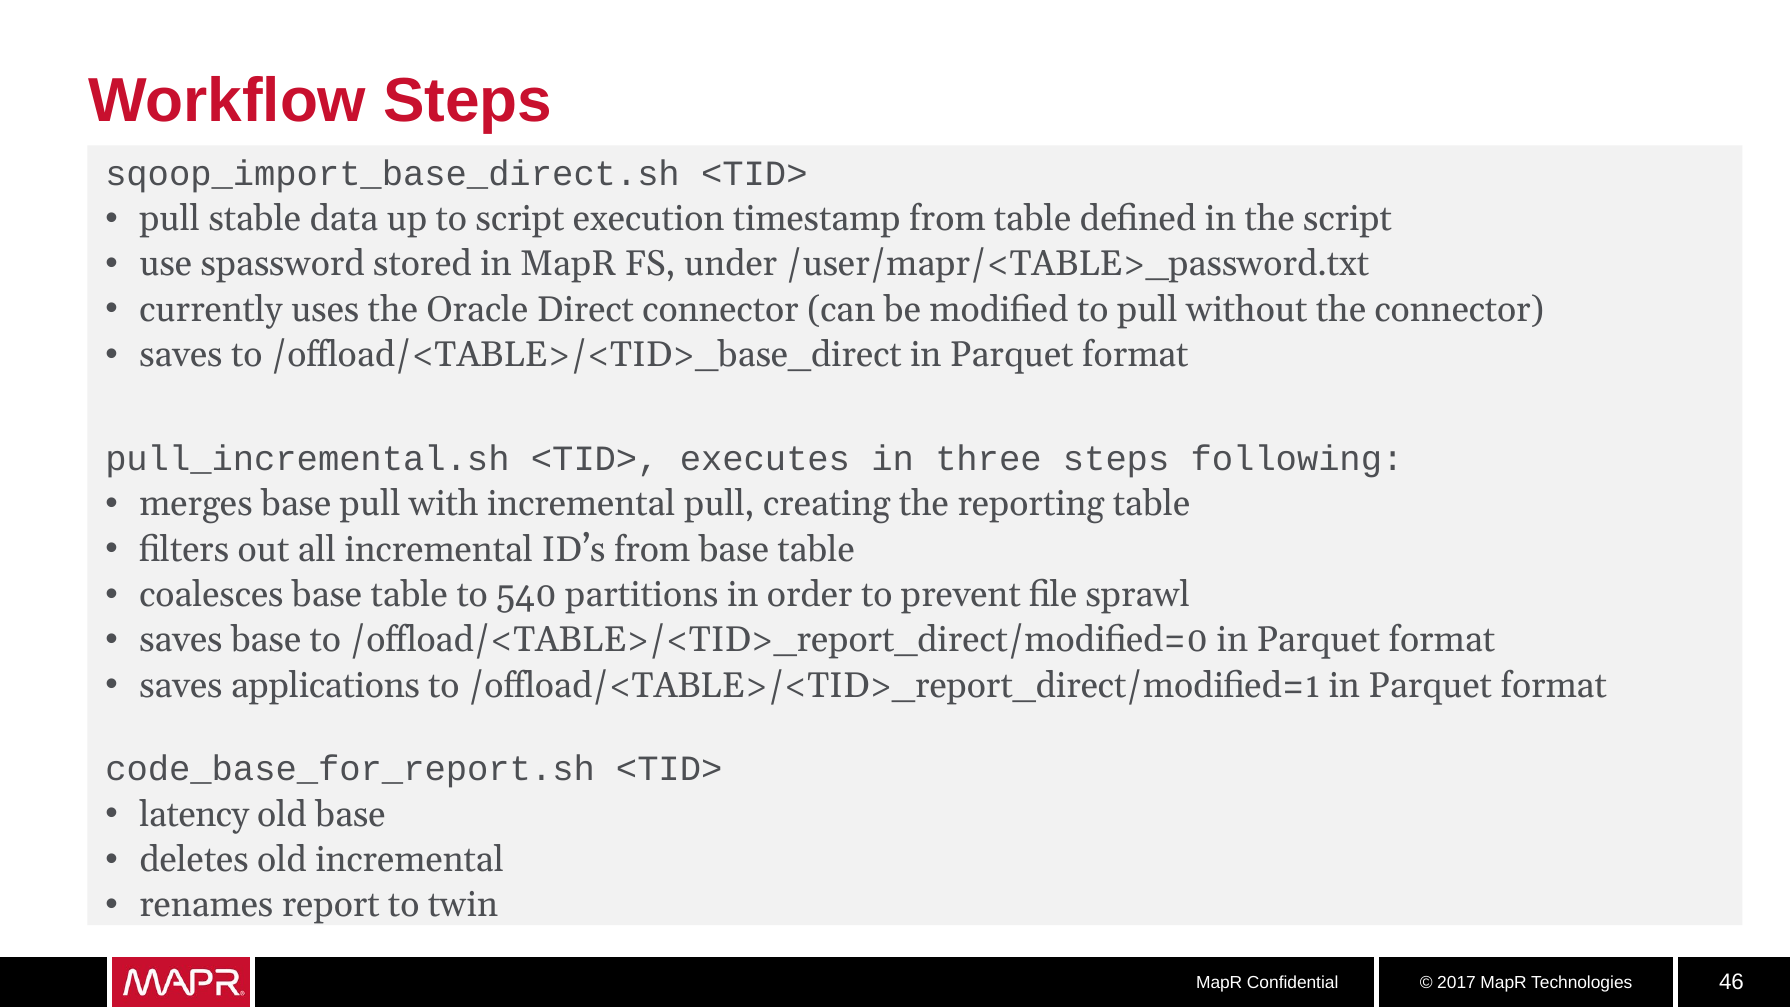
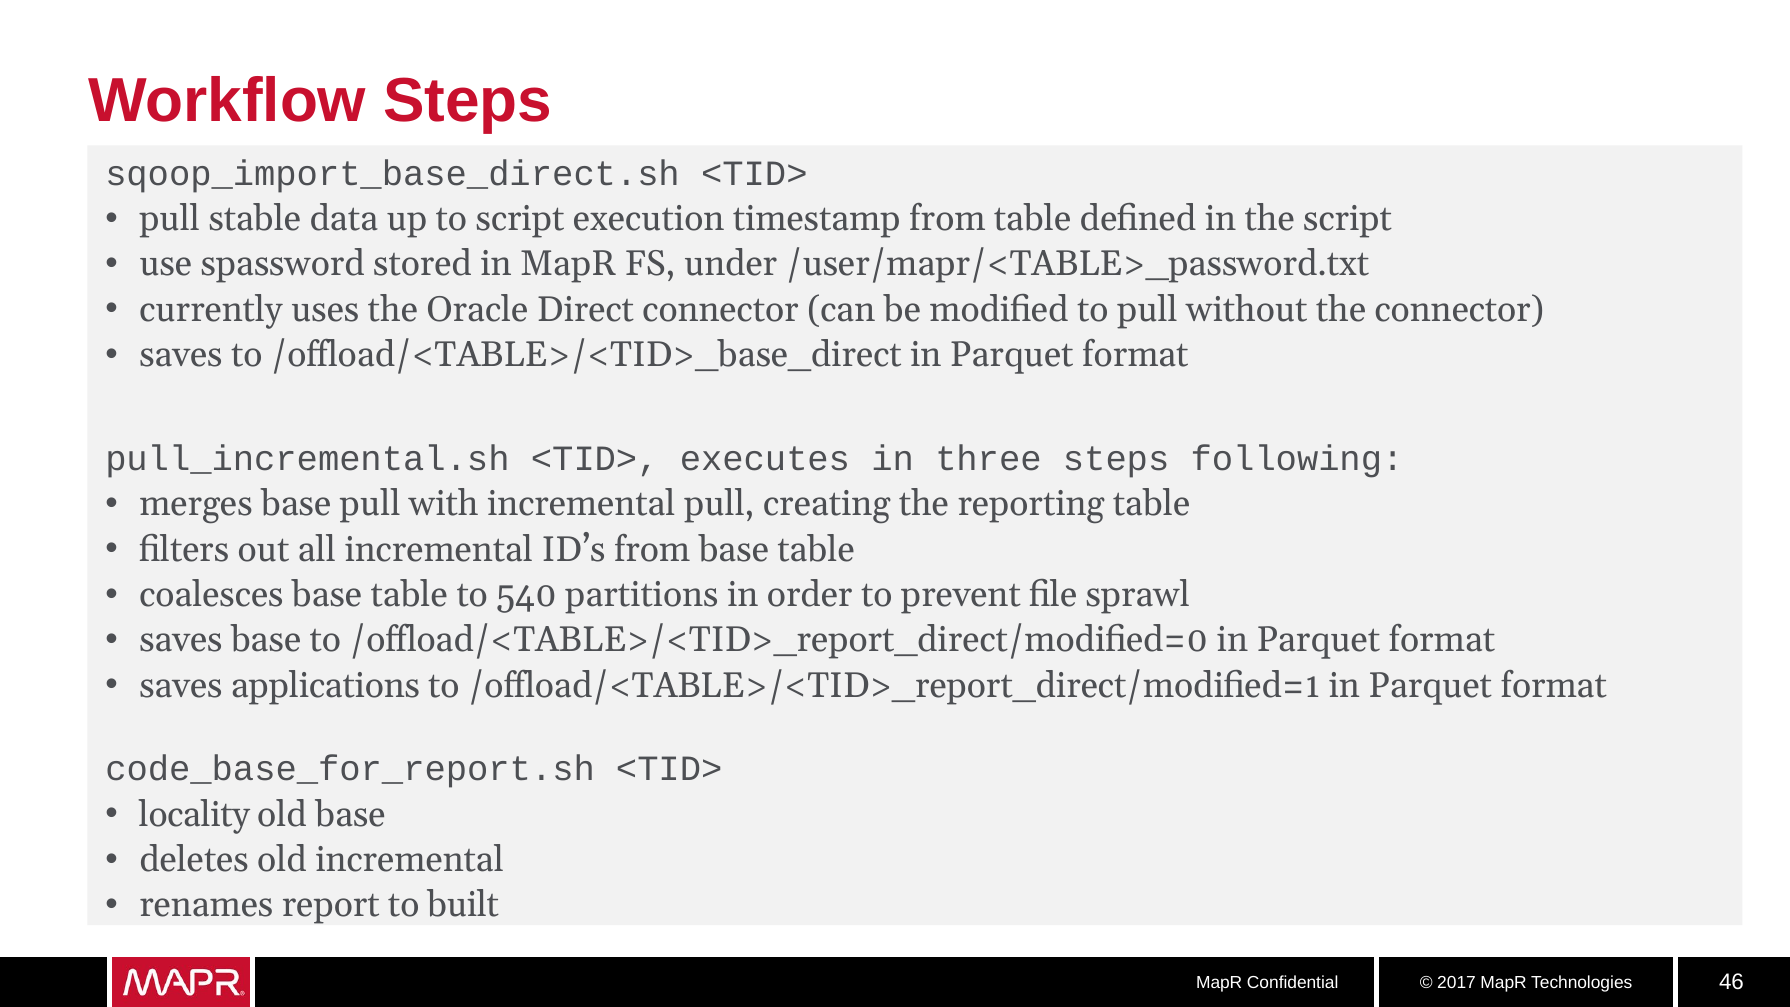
latency: latency -> locality (194, 814)
twin: twin -> built (463, 905)
